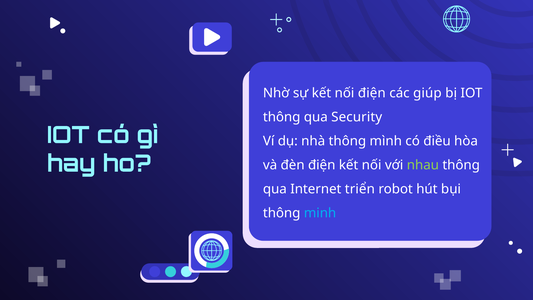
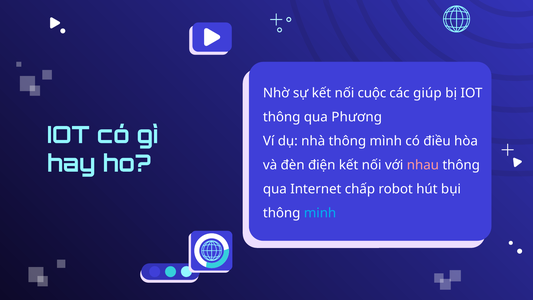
nối điện: điện -> cuộc (372, 93)
Security: Security -> Phương (357, 117)
nhau colour: light green -> pink (423, 165)
triển: triển -> chấp (360, 189)
